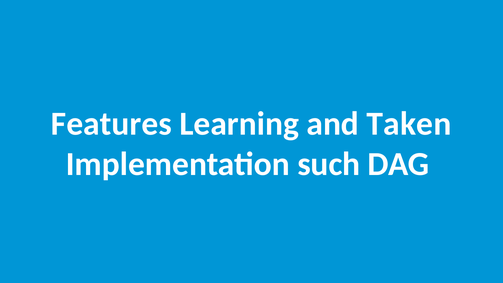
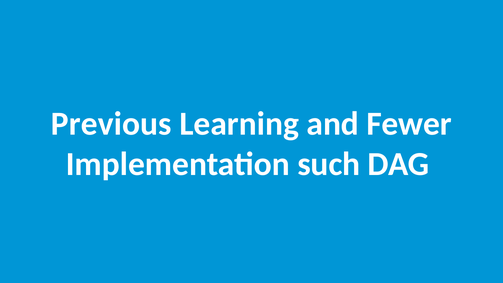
Features: Features -> Previous (111, 124)
Taken: Taken -> Fewer (409, 124)
